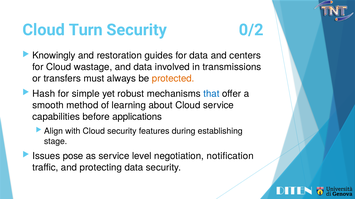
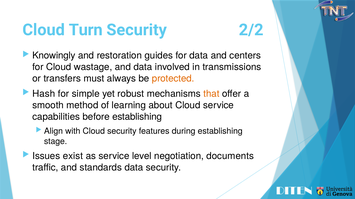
0/2: 0/2 -> 2/2 (251, 30)
that colour: blue -> orange (211, 94)
before applications: applications -> establishing (137, 117)
pose: pose -> exist (73, 156)
notification: notification -> documents (230, 156)
protecting: protecting -> standards (101, 168)
